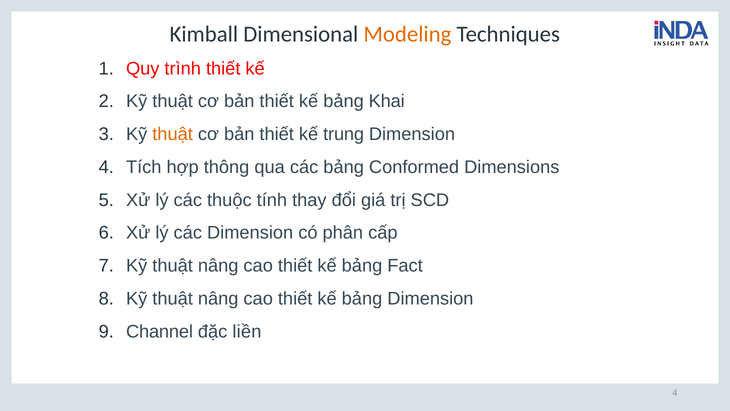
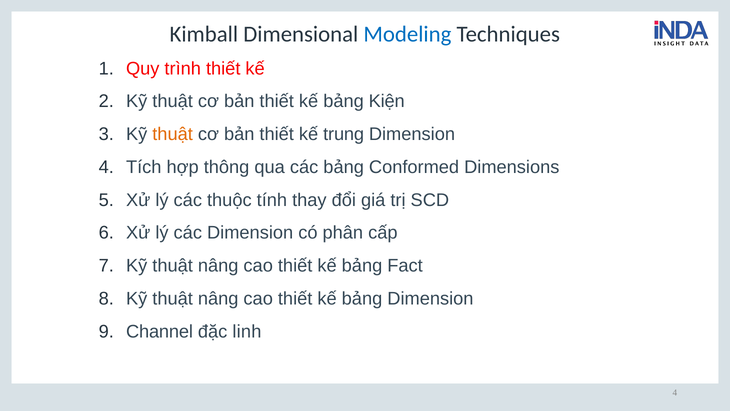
Modeling colour: orange -> blue (407, 34)
Khai: Khai -> Kiện (387, 101)
liền: liền -> linh (247, 331)
